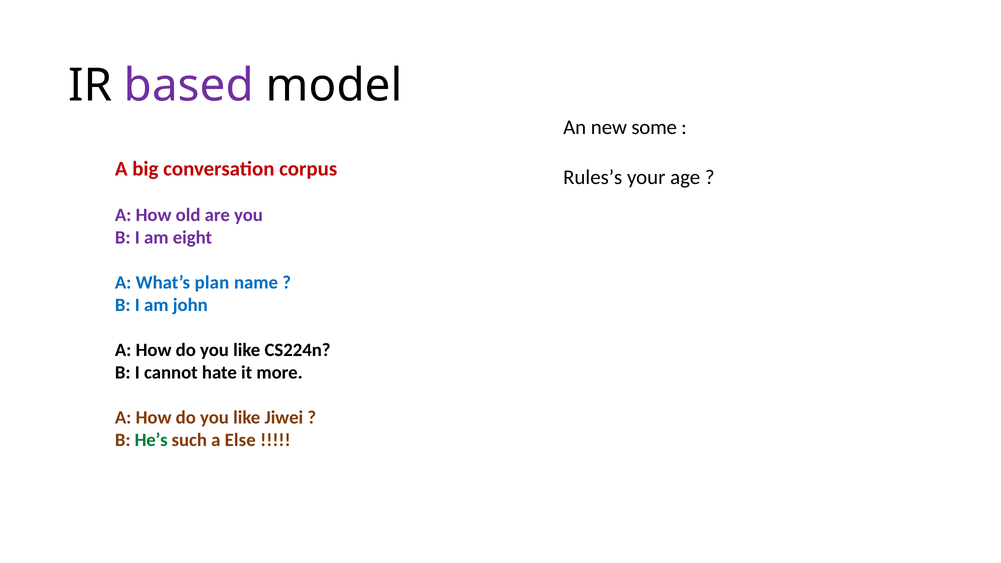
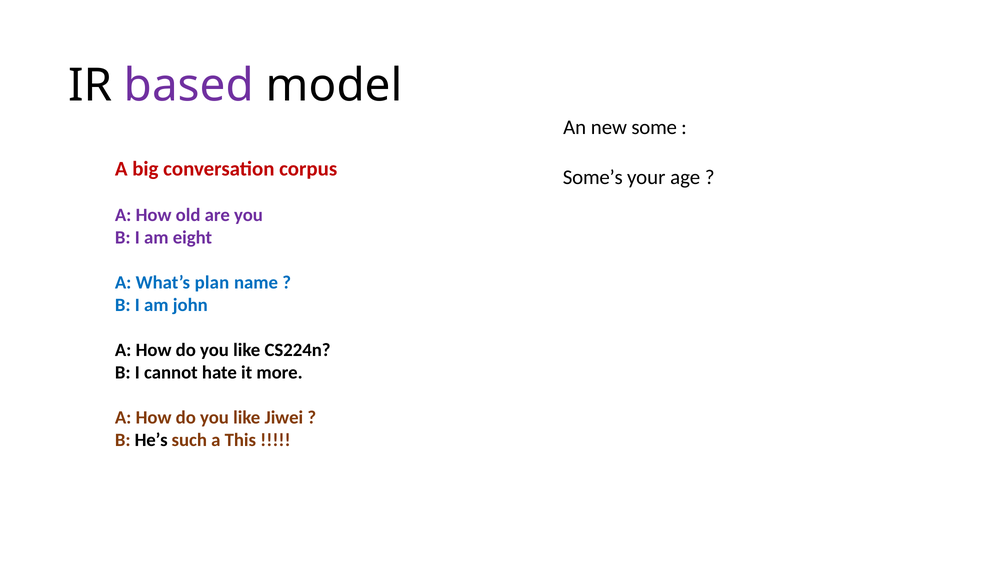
Rules’s: Rules’s -> Some’s (593, 177)
He’s colour: green -> black (151, 440)
Else: Else -> This (240, 440)
